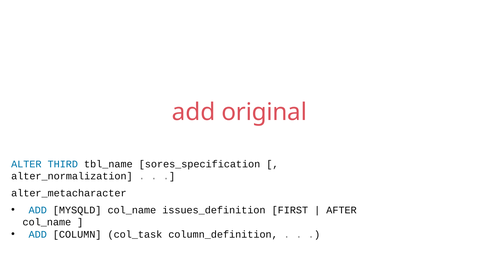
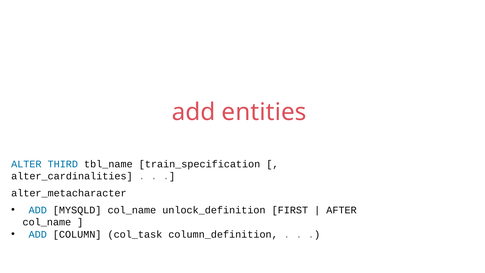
original: original -> entities (264, 112)
sores_specification: sores_specification -> train_specification (200, 164)
alter_normalization: alter_normalization -> alter_cardinalities (72, 176)
issues_definition: issues_definition -> unlock_definition (214, 210)
